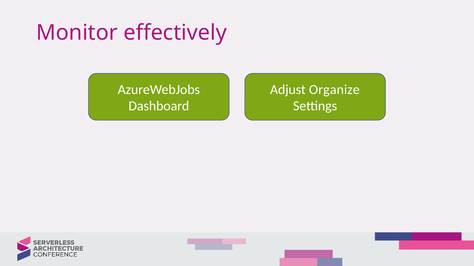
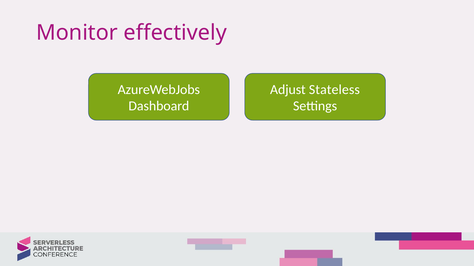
Organize: Organize -> Stateless (334, 90)
